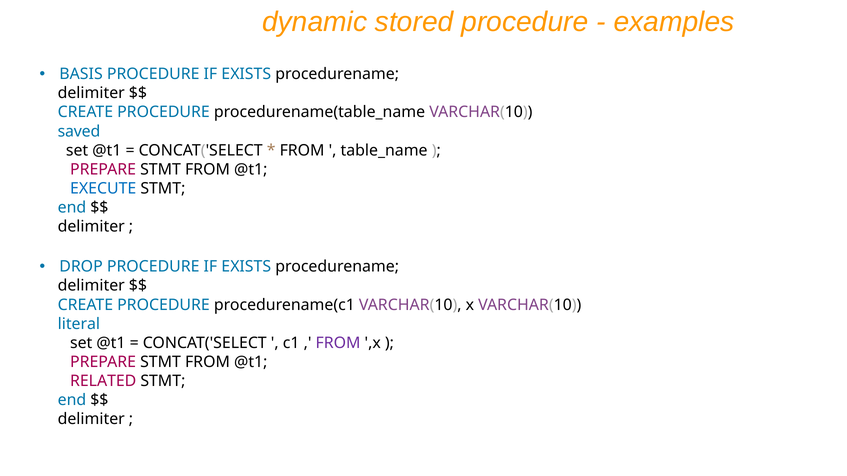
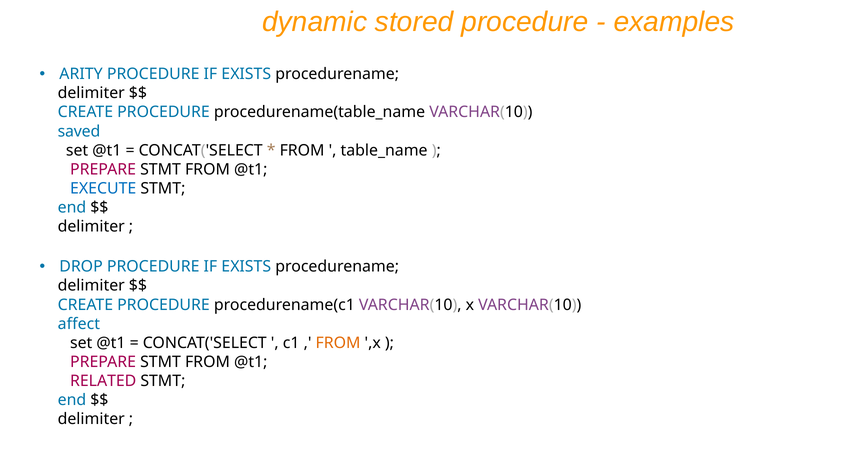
BASIS: BASIS -> ARITY (81, 74)
literal: literal -> affect (79, 324)
FROM colour: purple -> orange (338, 343)
